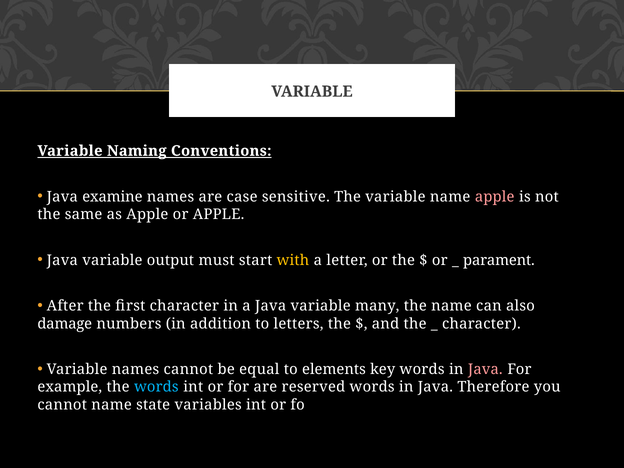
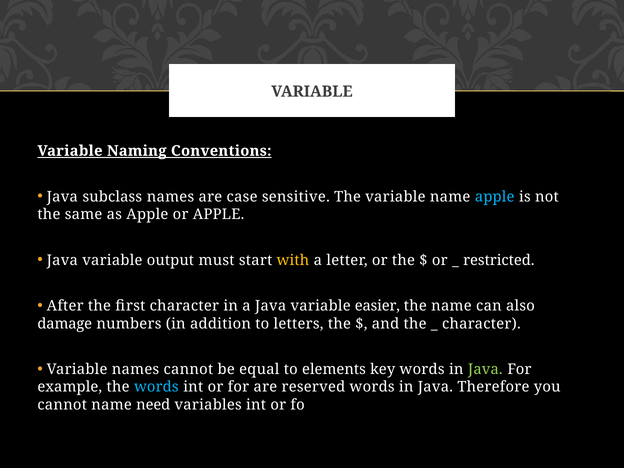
examine: examine -> subclass (112, 197)
apple colour: pink -> light blue (495, 197)
parament: parament -> restricted (499, 260)
many: many -> easier (377, 306)
Java colour: pink -> light green (485, 369)
state: state -> need (153, 405)
